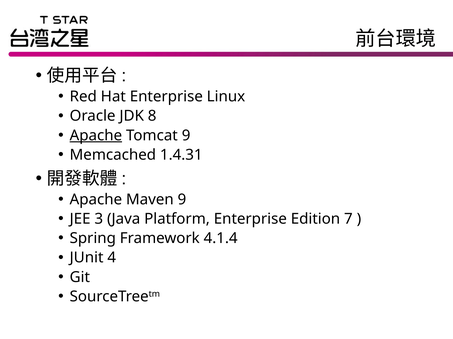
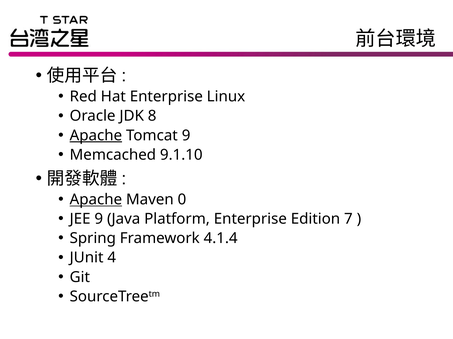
1.4.31: 1.4.31 -> 9.1.10 (181, 155)
Apache underline: none -> present (96, 200)
Maven 9: 9 -> 0 (182, 200)
JEE 3: 3 -> 9 (99, 219)
